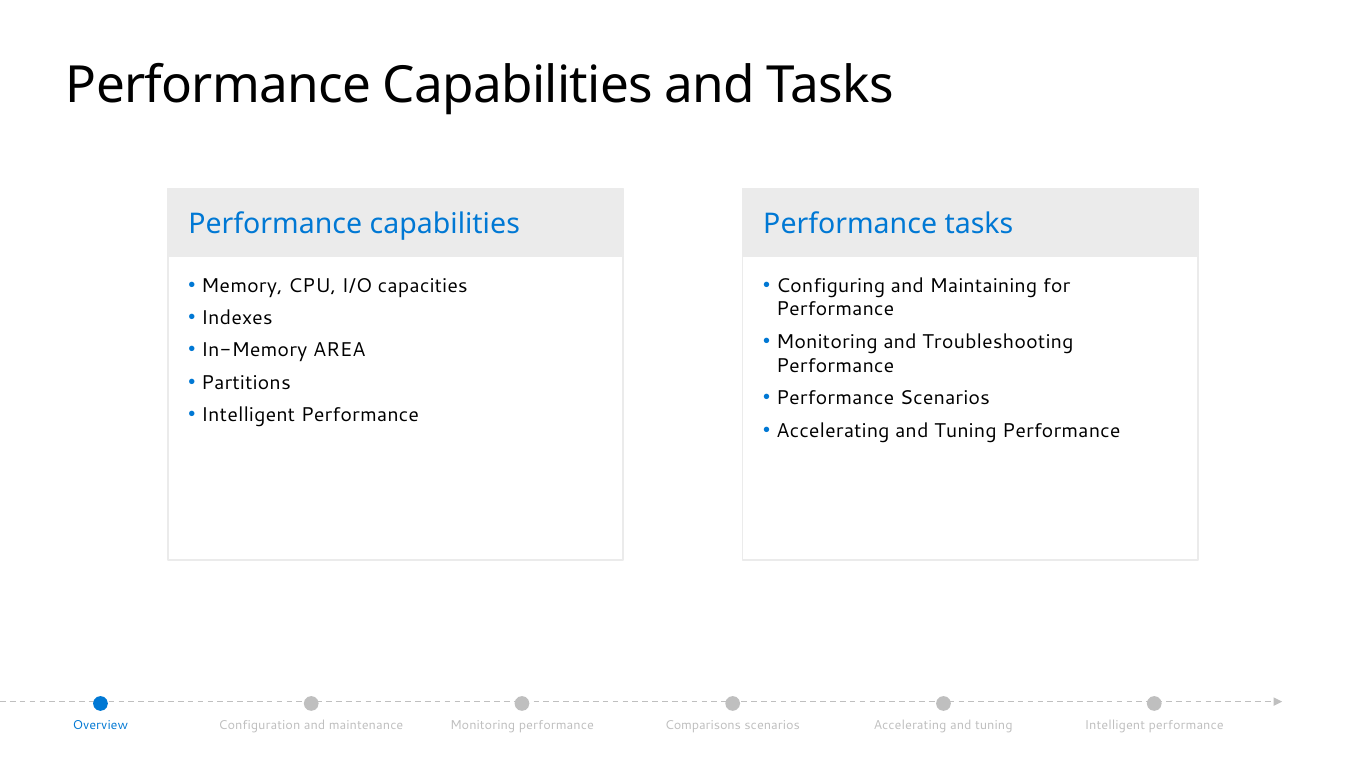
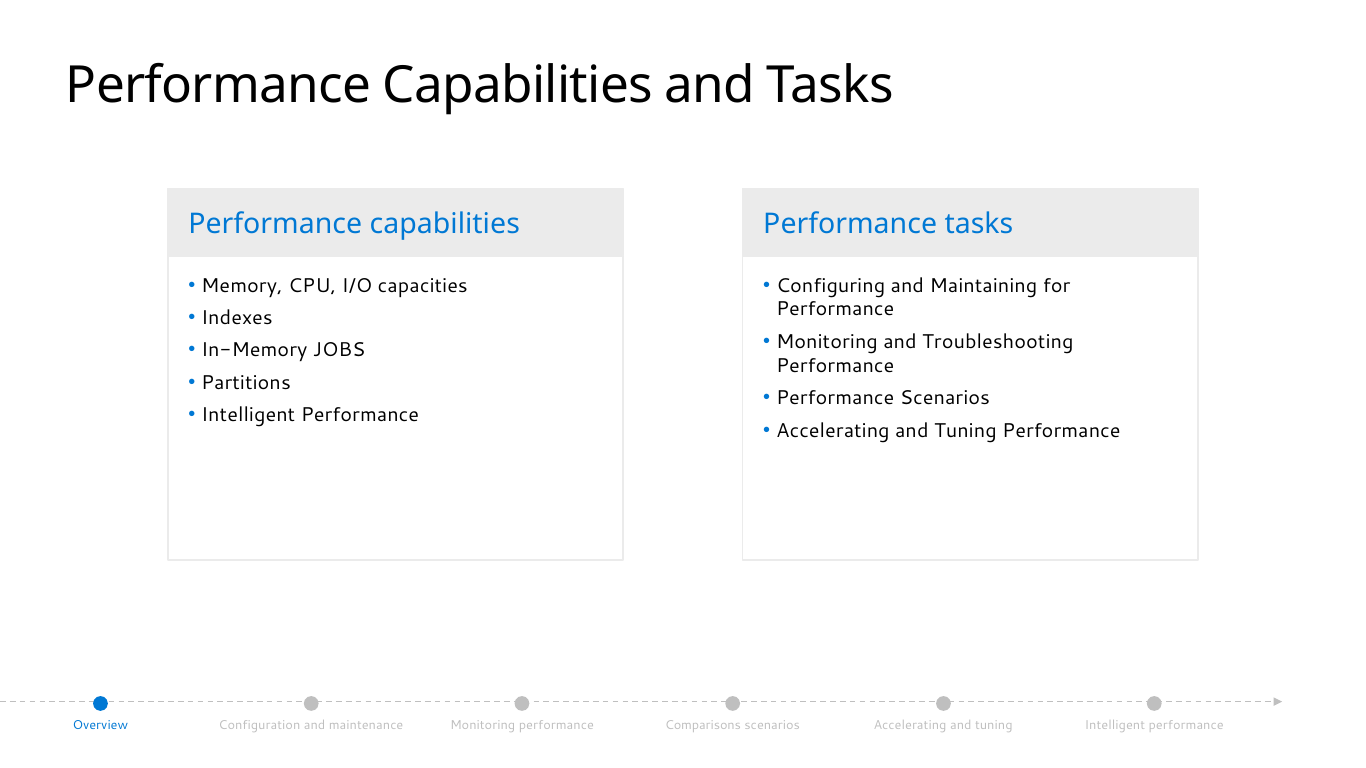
AREA: AREA -> JOBS (339, 351)
